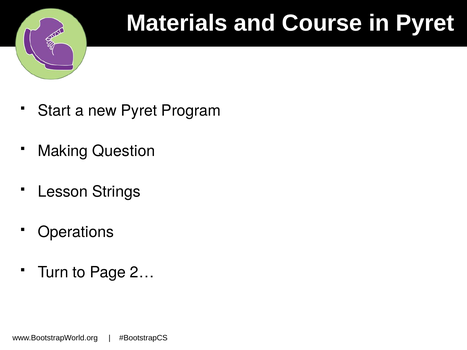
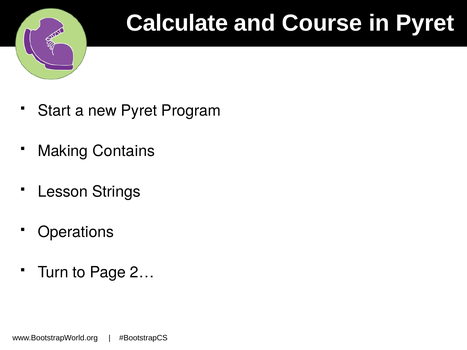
Materials: Materials -> Calculate (177, 23)
Question: Question -> Contains (124, 151)
